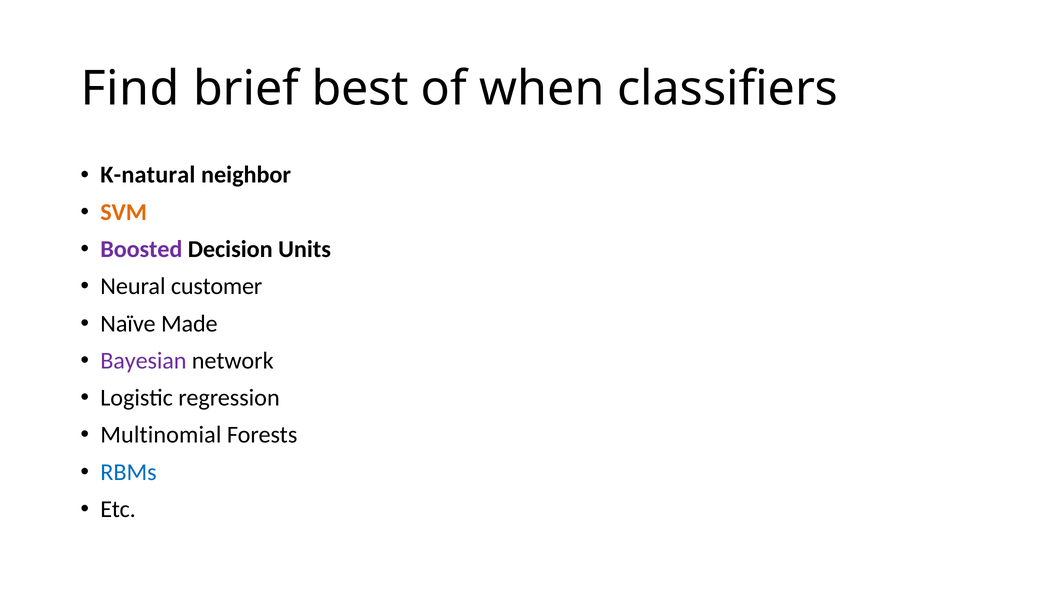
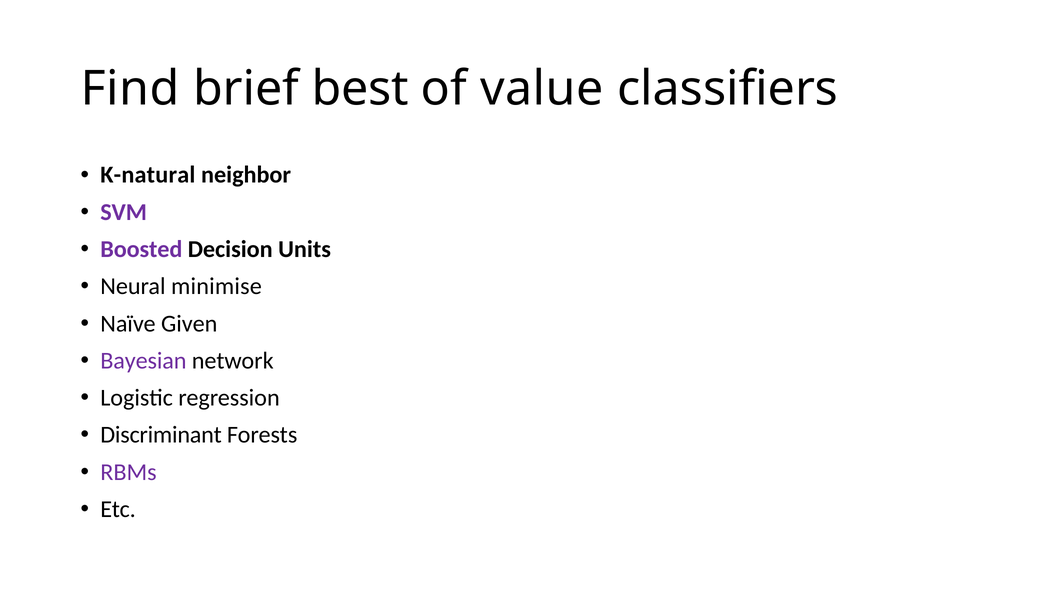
when: when -> value (542, 89)
SVM colour: orange -> purple (124, 212)
customer: customer -> minimise (216, 286)
Made: Made -> Given (189, 324)
Multinomial: Multinomial -> Discriminant (161, 435)
RBMs colour: blue -> purple (128, 472)
